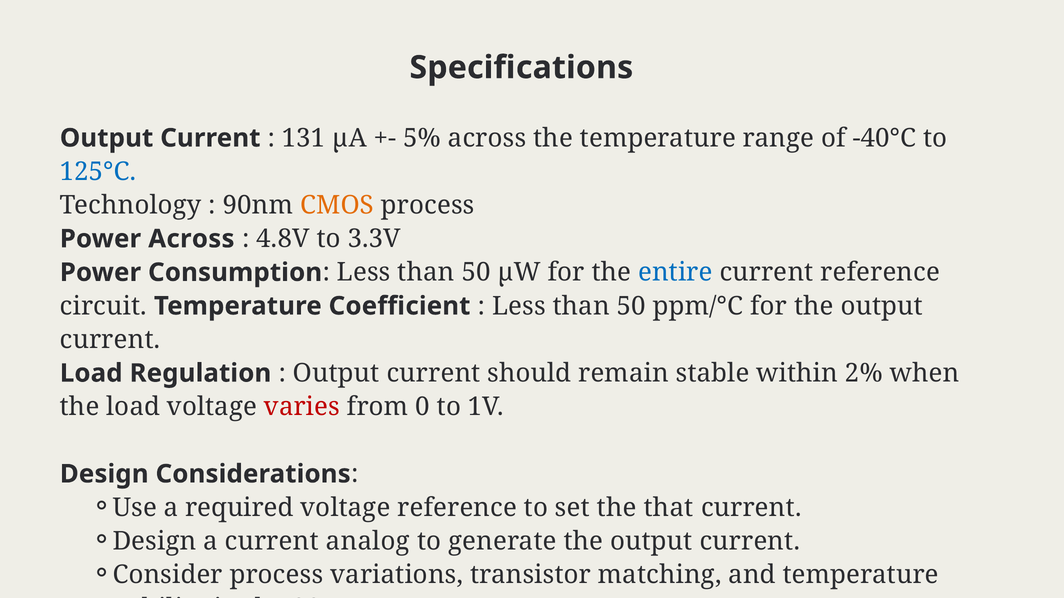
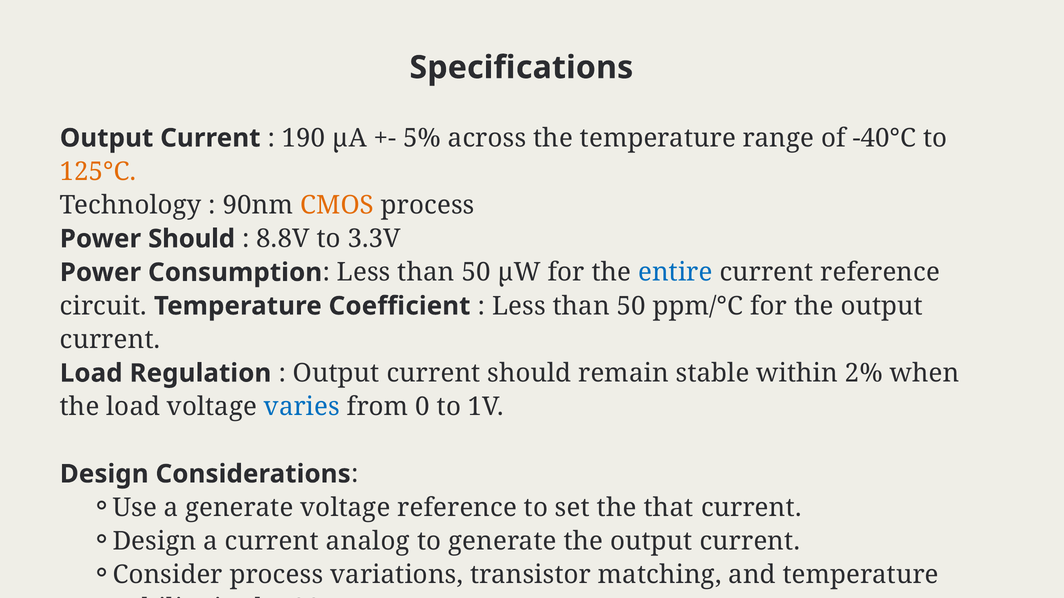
131: 131 -> 190 (304, 138)
125°C colour: blue -> orange (98, 172)
Power Across: Across -> Should (192, 239)
4.8V: 4.8V -> 8.8V (283, 239)
varies colour: red -> blue (302, 407)
a required: required -> generate (239, 508)
